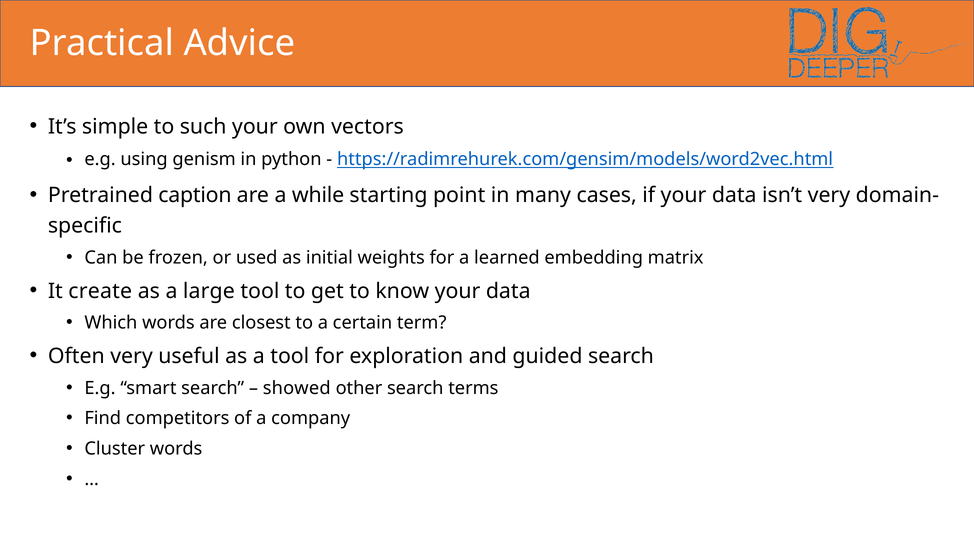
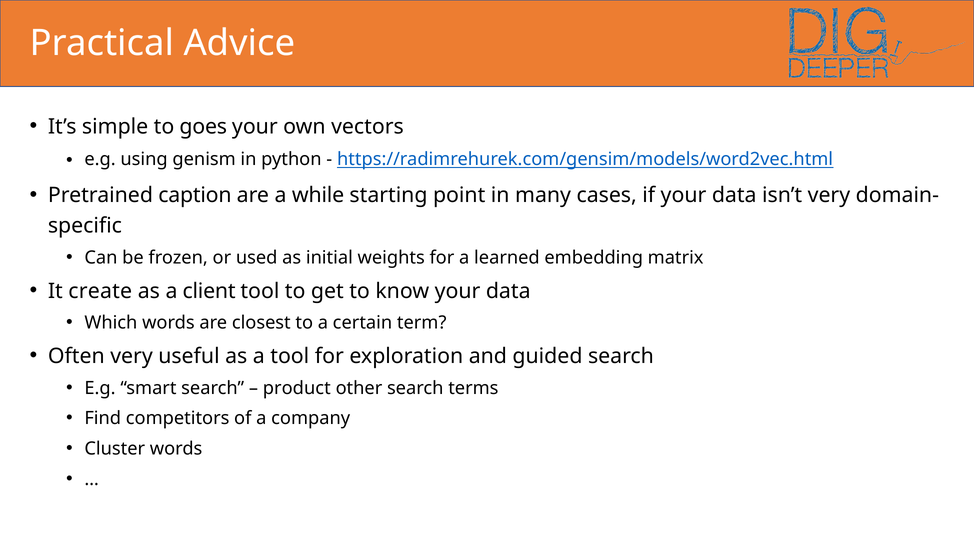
such: such -> goes (203, 127)
large: large -> client (209, 291)
showed: showed -> product (297, 388)
